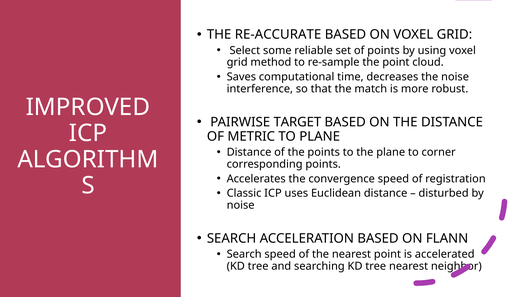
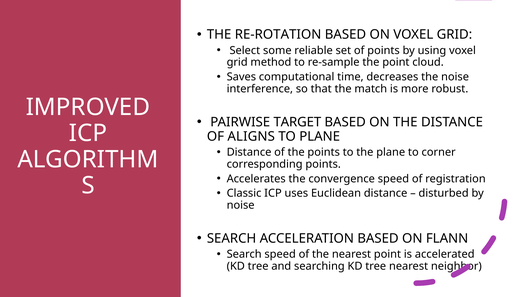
RE-ACCURATE: RE-ACCURATE -> RE-ROTATION (278, 35)
METRIC: METRIC -> ALIGNS (251, 137)
